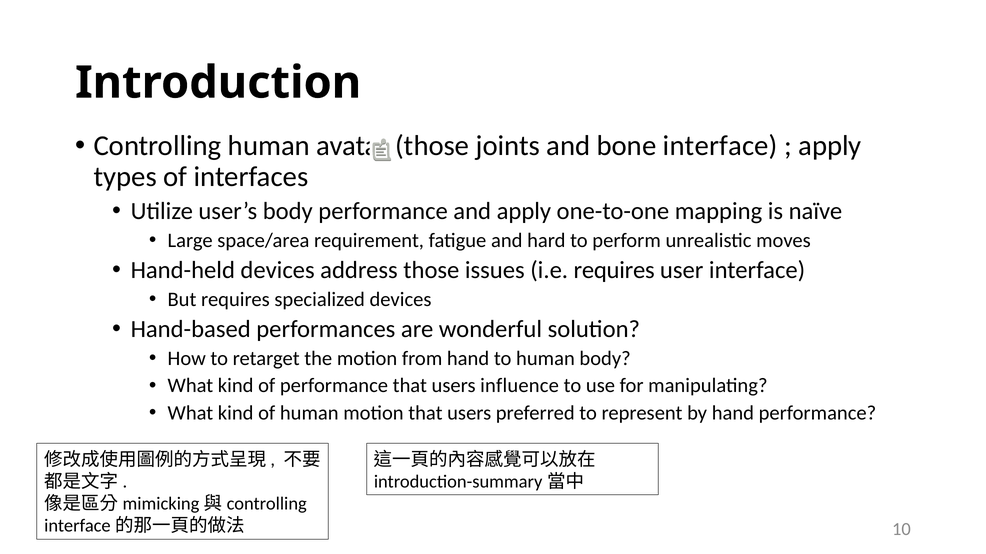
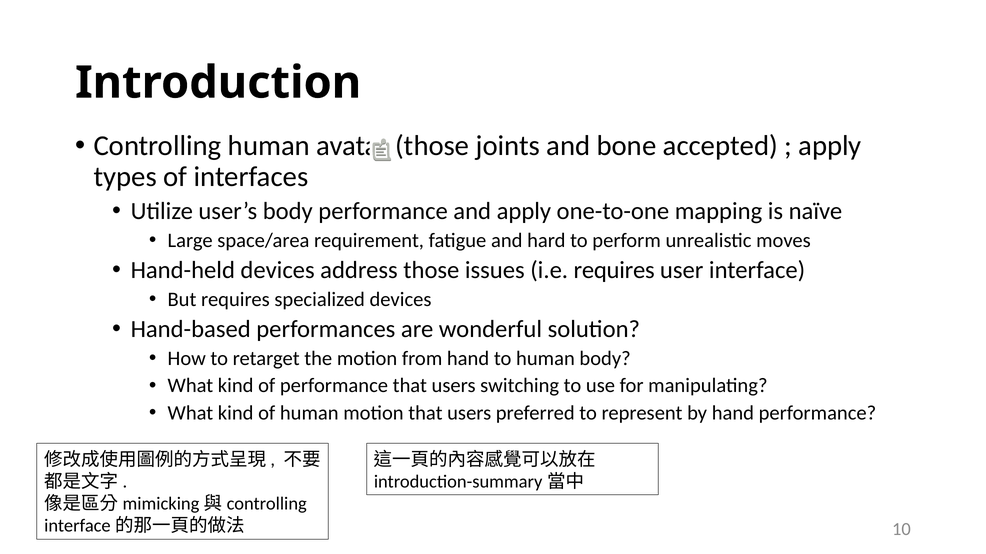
bone interface: interface -> accepted (720, 146)
influence: influence -> switching (520, 386)
